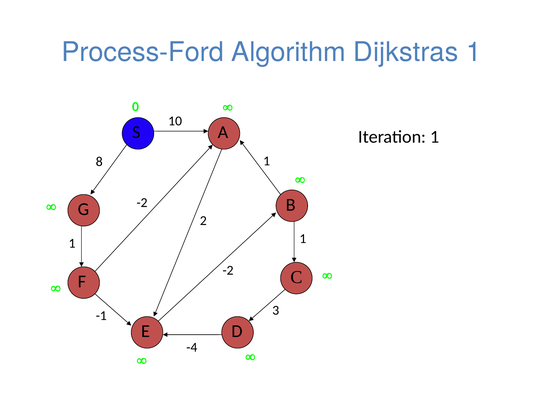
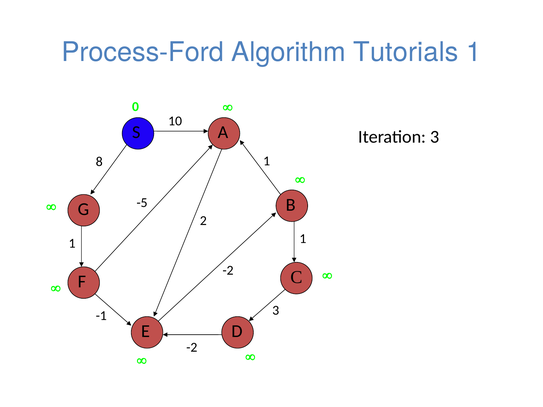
Dijkstras: Dijkstras -> Tutorials (406, 52)
Iteration 1: 1 -> 3 (435, 137)
-2: -2 -> -5 (142, 203)
-4: -4 -> -2 (192, 347)
